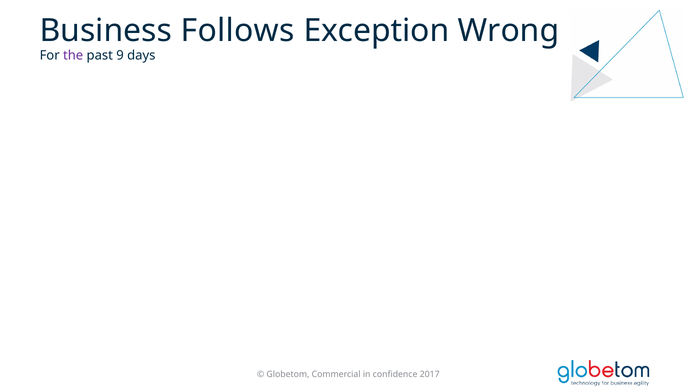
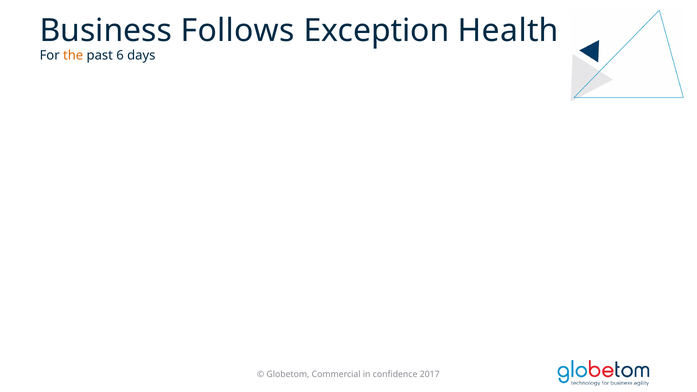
Wrong: Wrong -> Health (508, 31)
the colour: purple -> orange (73, 55)
9: 9 -> 6 (120, 55)
